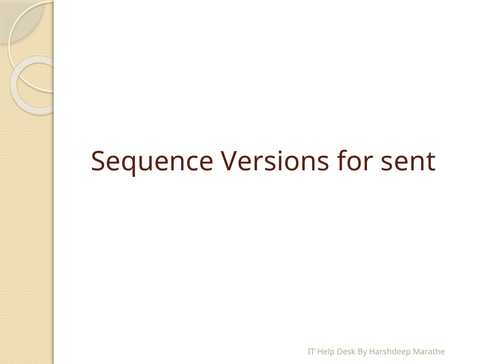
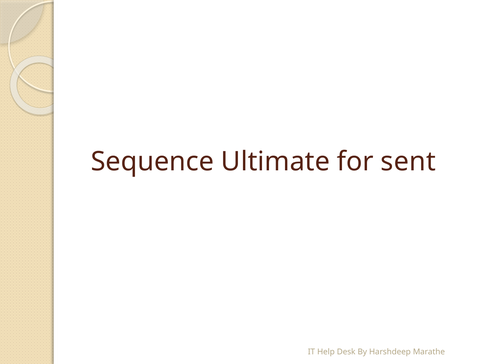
Versions: Versions -> Ultimate (275, 162)
